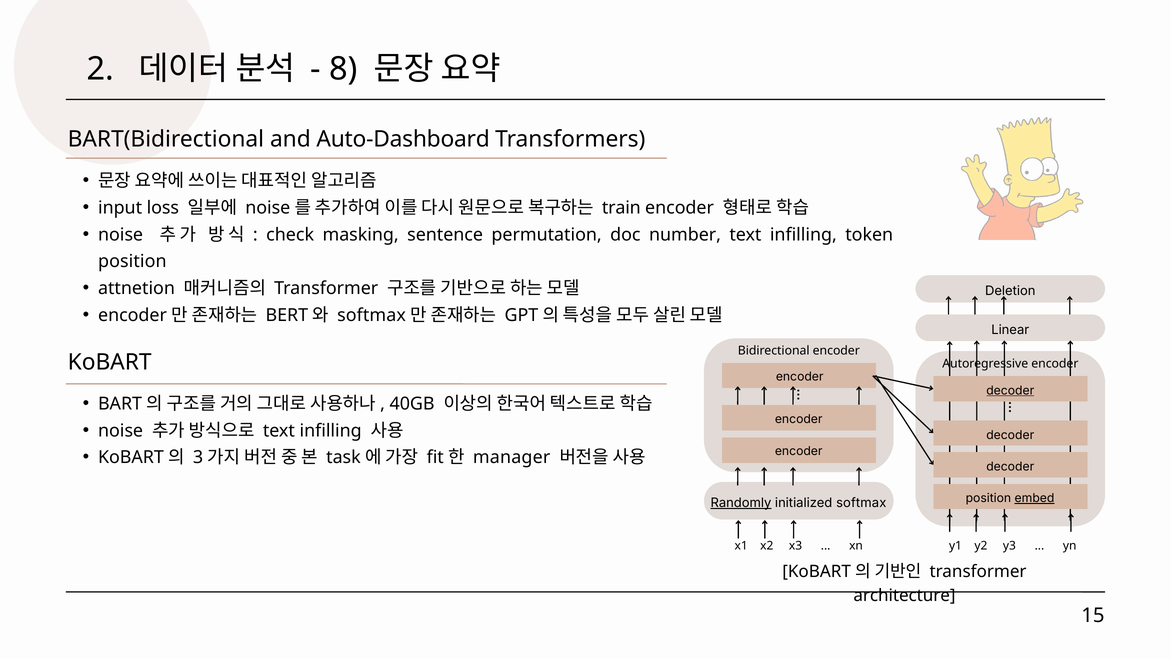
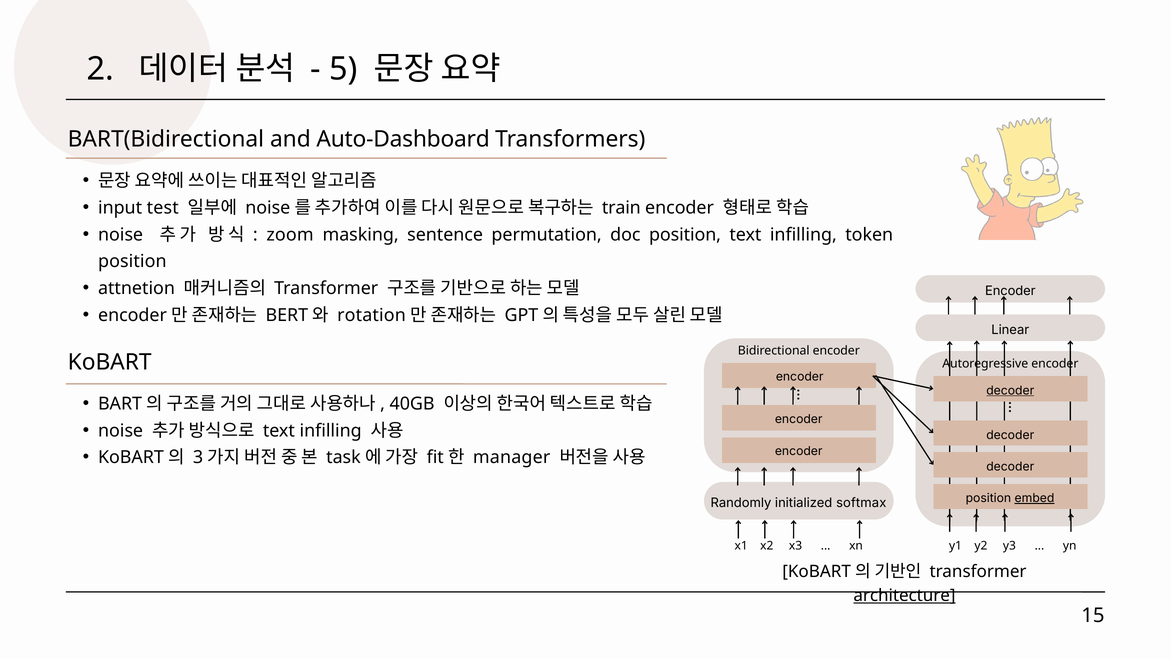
8: 8 -> 5 (343, 69)
loss: loss -> test (163, 208)
check: check -> zoom (290, 234)
doc number: number -> position (685, 234)
Deletion: Deletion -> Encoder (1010, 291)
softmax: softmax -> rotation (371, 315)
Randomly underline: present -> none (741, 503)
architecture underline: none -> present (904, 595)
